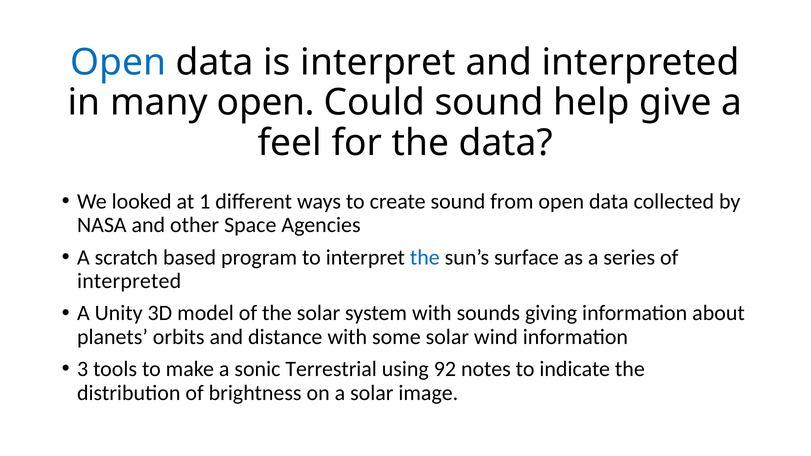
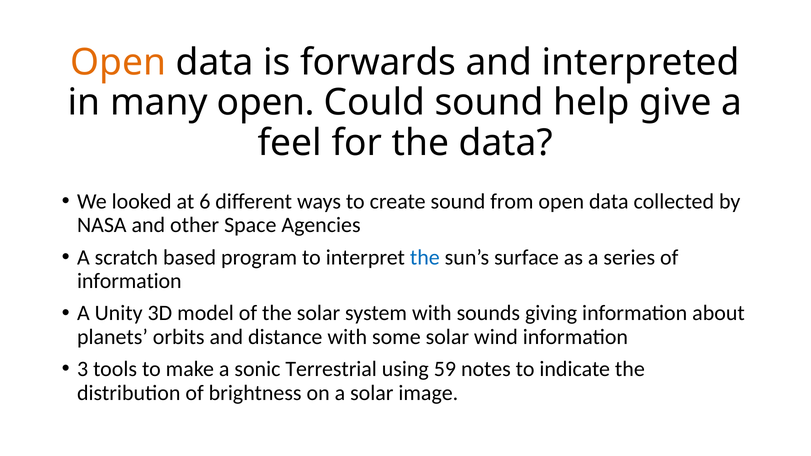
Open colour: blue -> orange (118, 62)
is interpret: interpret -> forwards (378, 62)
1: 1 -> 6 (205, 202)
interpreted: interpreted -> information (129, 281)
92: 92 -> 59 (445, 369)
